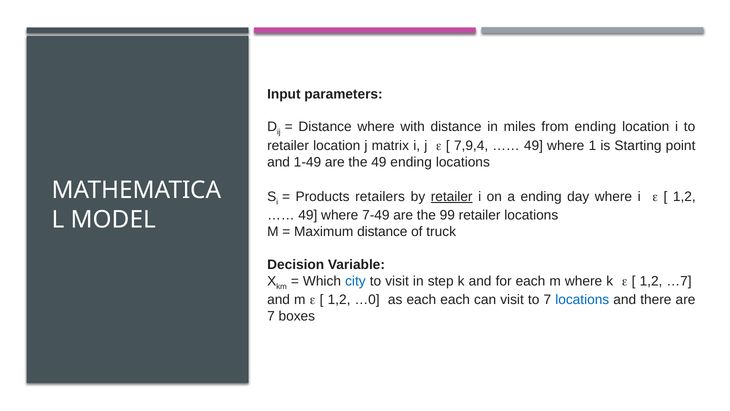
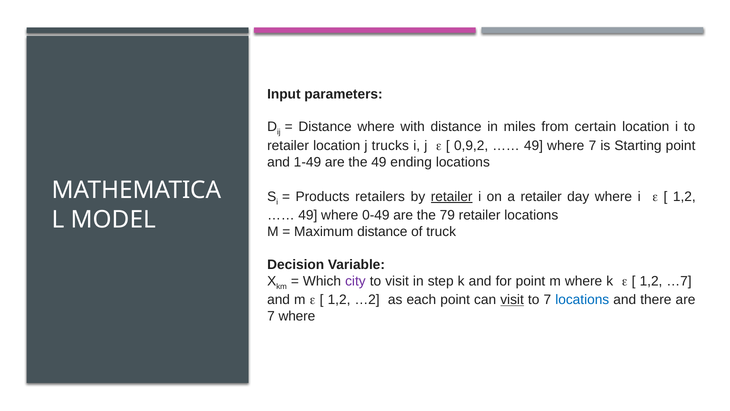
from ending: ending -> certain (595, 127)
matrix: matrix -> trucks (390, 145)
7,9,4: 7,9,4 -> 0,9,2 (471, 145)
where 1: 1 -> 7 (592, 145)
a ending: ending -> retailer (541, 197)
7-49: 7-49 -> 0-49 (376, 215)
99: 99 -> 79 (447, 215)
city colour: blue -> purple (355, 281)
for each: each -> point (530, 281)
…0: …0 -> …2 (367, 300)
each each: each -> point (455, 300)
visit underline: none -> present (512, 300)
7 boxes: boxes -> where (297, 316)
